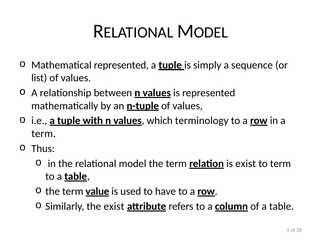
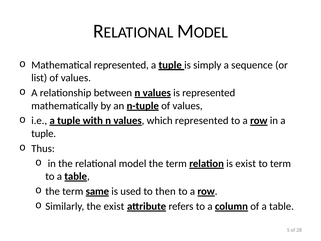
which terminology: terminology -> represented (202, 121)
term: term -> tuple (44, 133)
value: value -> same (97, 191)
have: have -> then (165, 191)
